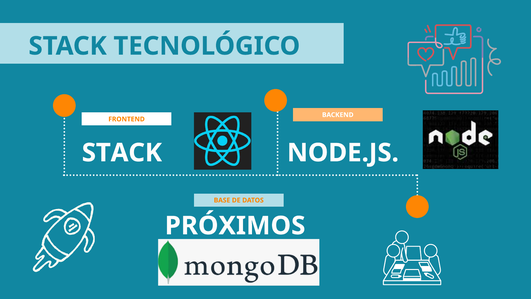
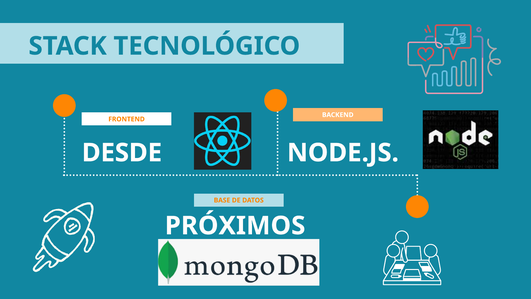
STACK: STACK -> DESDE (122, 153)
